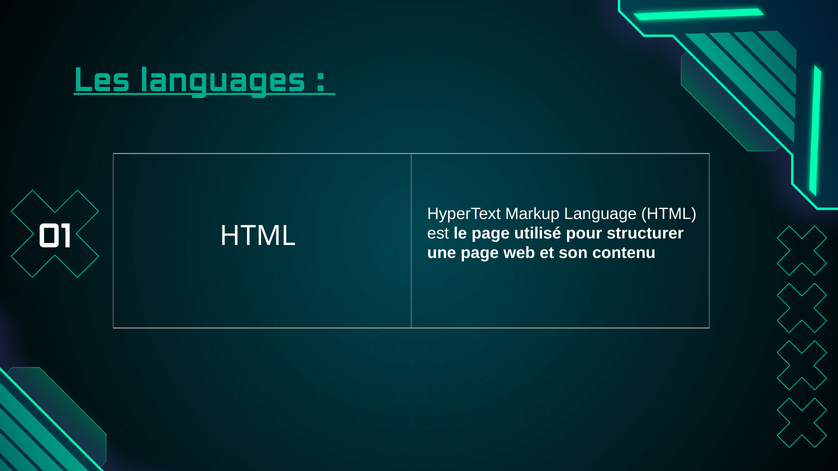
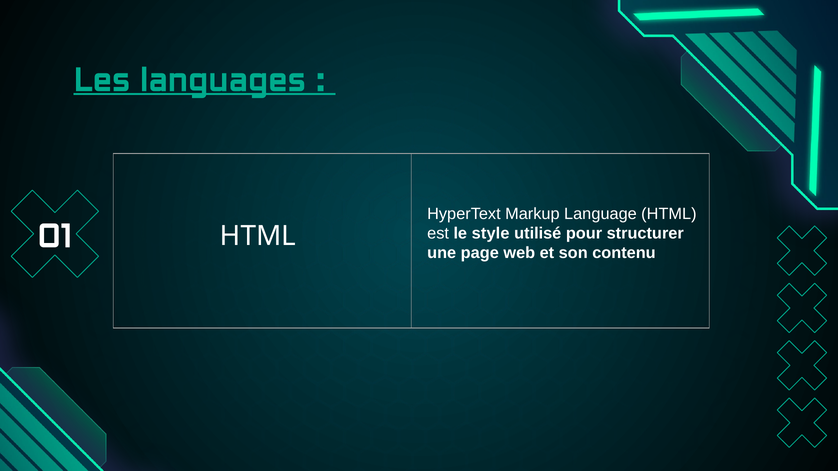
le page: page -> style (491, 234)
